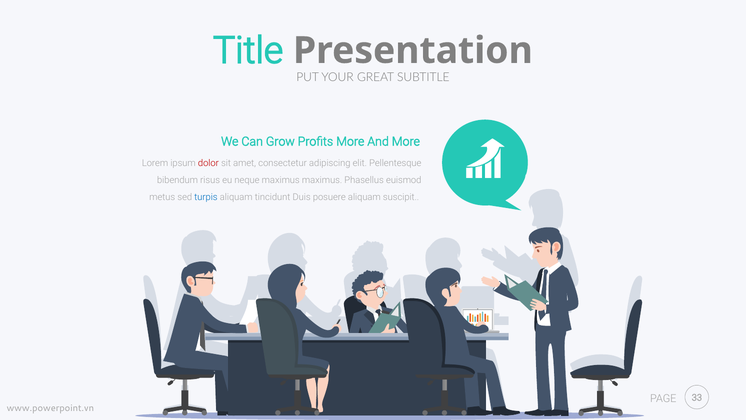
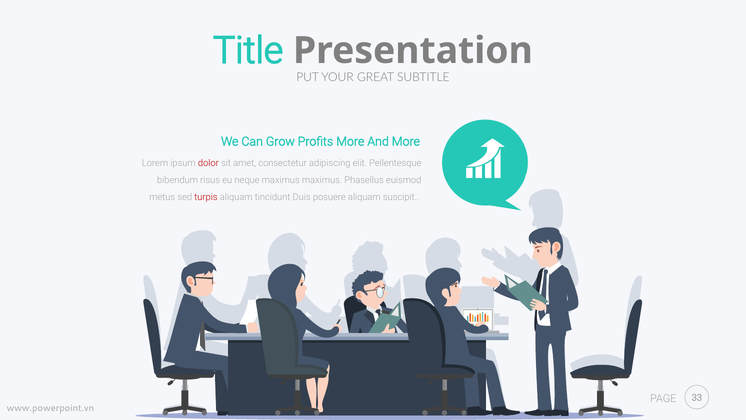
turpis colour: blue -> red (206, 197)
